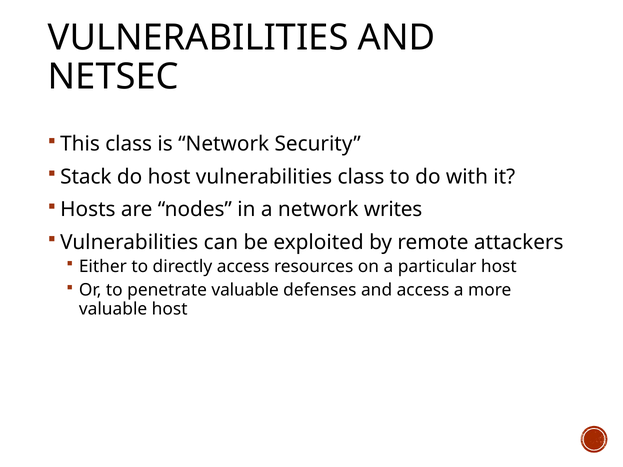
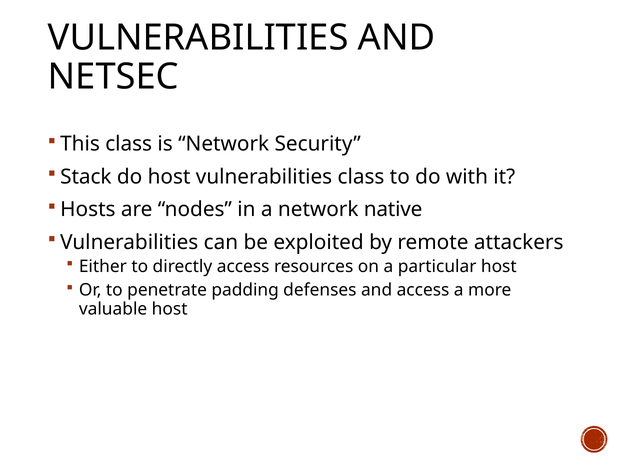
writes: writes -> native (393, 210)
penetrate valuable: valuable -> padding (245, 290)
